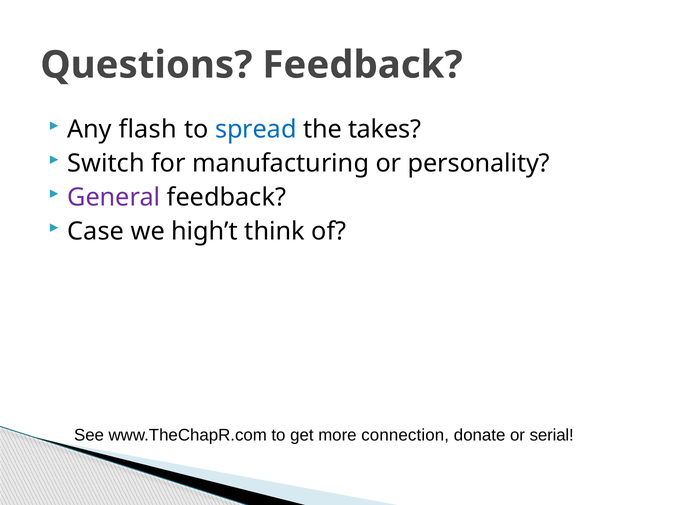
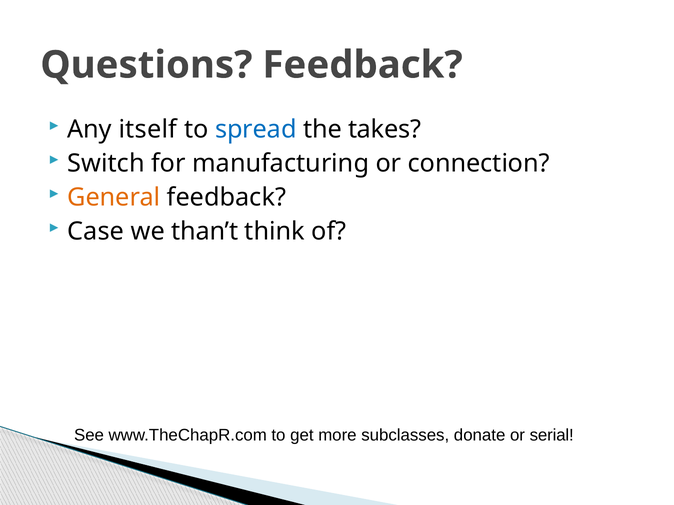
flash: flash -> itself (148, 129)
personality: personality -> connection (479, 164)
General colour: purple -> orange (114, 198)
high’t: high’t -> than’t (205, 232)
connection: connection -> subclasses (405, 436)
